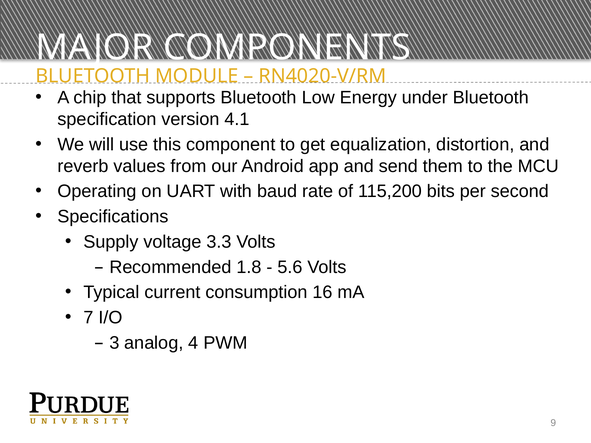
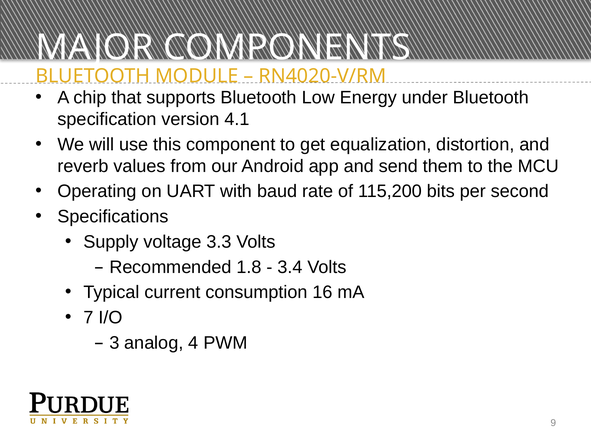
5.6: 5.6 -> 3.4 (290, 267)
